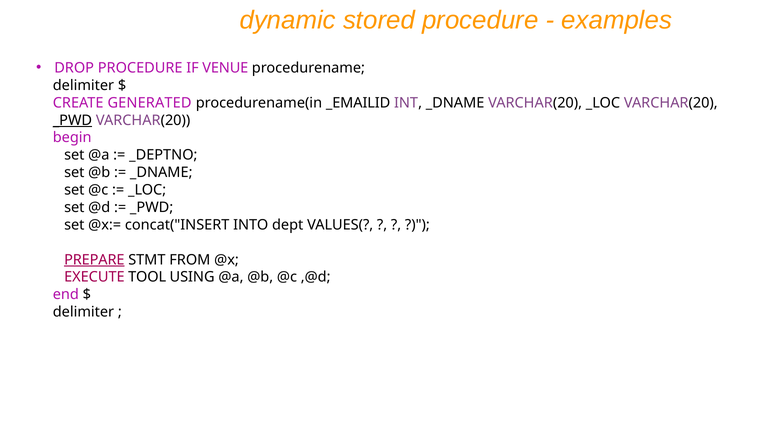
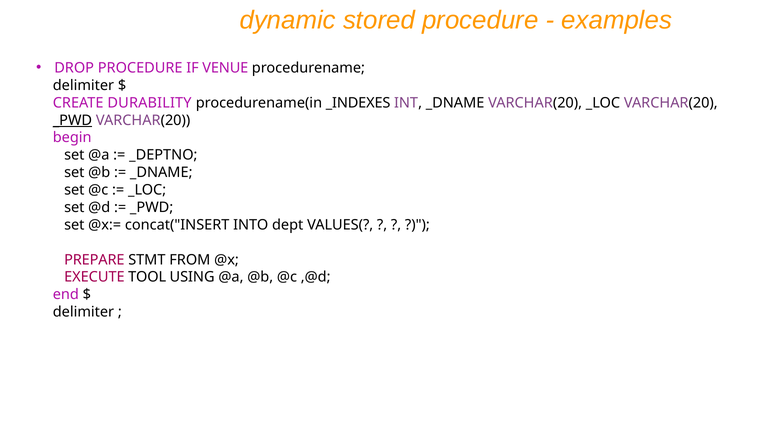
GENERATED: GENERATED -> DURABILITY (150, 103)
_EMAILID: _EMAILID -> _INDEXES (358, 103)
PREPARE underline: present -> none (94, 260)
